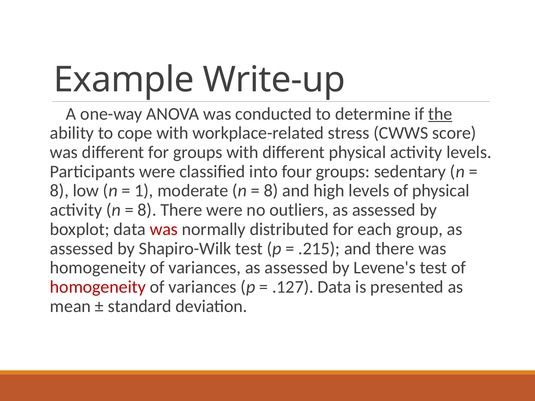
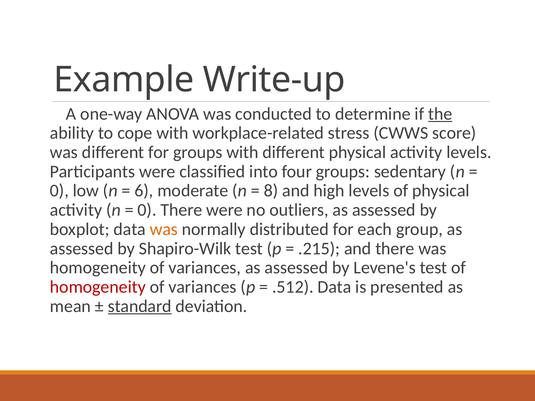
8: 8 -> 0 (59, 191)
1: 1 -> 6 (144, 191)
8: 8 -> 0 (147, 210)
was colour: red -> orange (164, 229)
.127: .127 -> .512 (293, 287)
standard underline: none -> present (140, 306)
